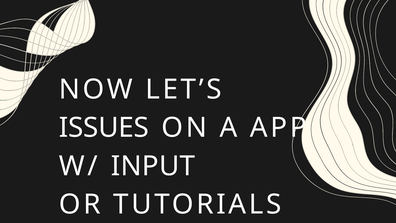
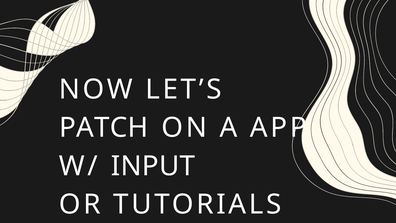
ISSUES: ISSUES -> PATCH (104, 128)
